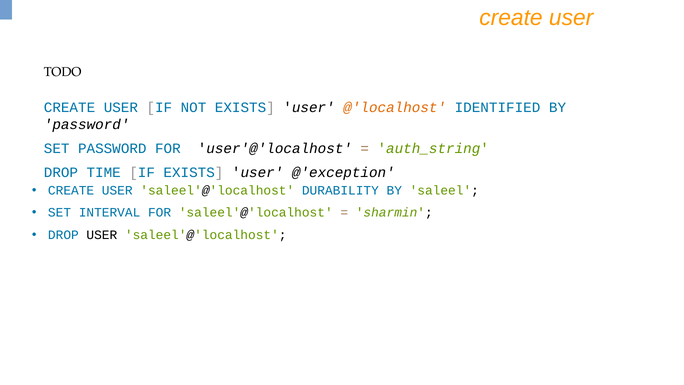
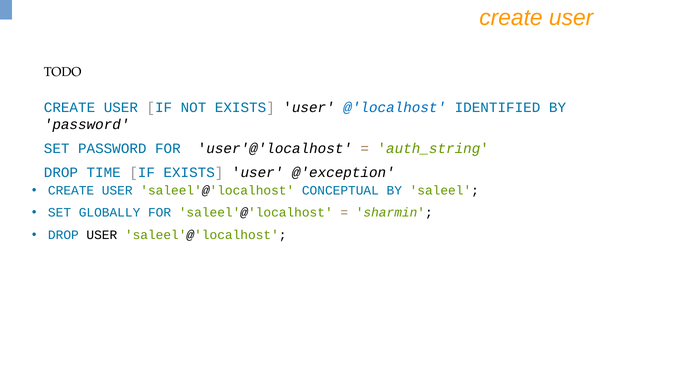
@'localhost colour: orange -> blue (395, 107)
DURABILITY: DURABILITY -> CONCEPTUAL (340, 190)
INTERVAL: INTERVAL -> GLOBALLY (110, 213)
